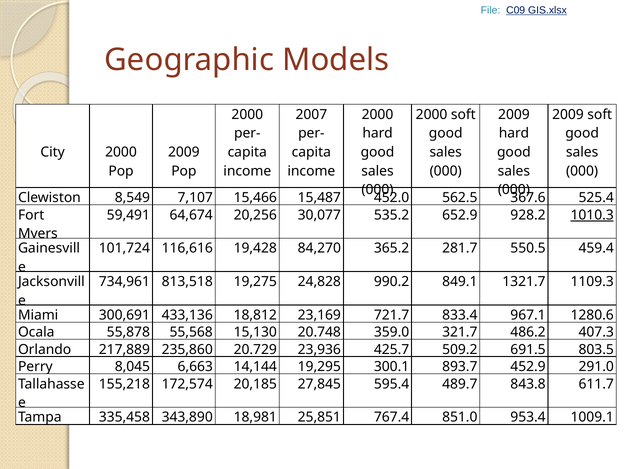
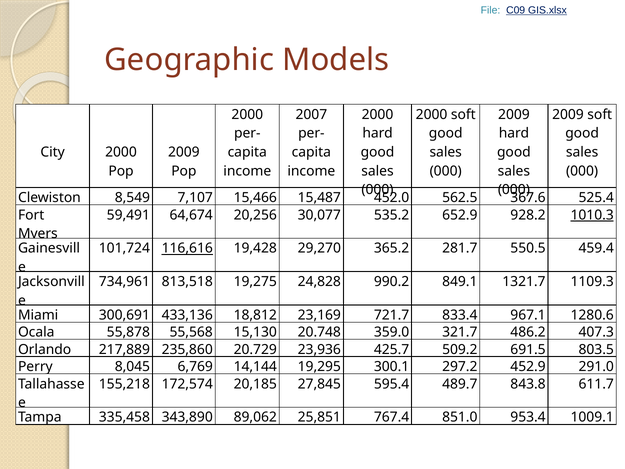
116,616 underline: none -> present (187, 248)
84,270: 84,270 -> 29,270 (319, 248)
6,663: 6,663 -> 6,769 (195, 367)
893.7: 893.7 -> 297.2 (460, 367)
18,981: 18,981 -> 89,062 (255, 417)
